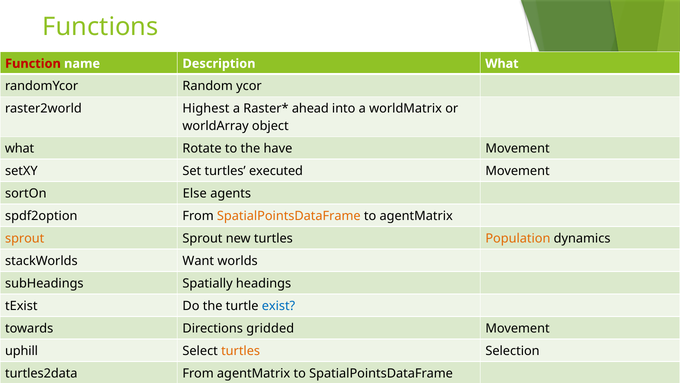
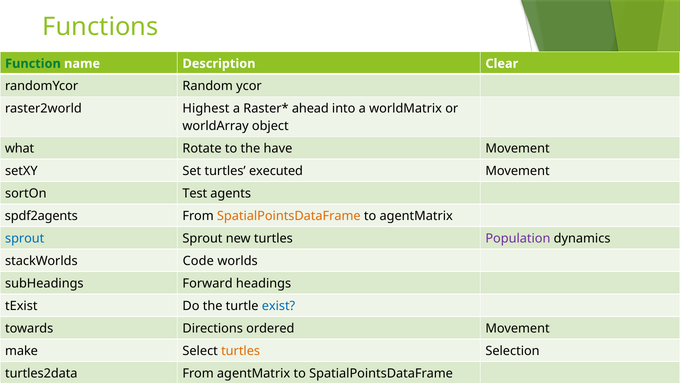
Function colour: red -> green (33, 64)
Description What: What -> Clear (502, 64)
Else: Else -> Test (195, 193)
spdf2option: spdf2option -> spdf2agents (41, 216)
sprout colour: orange -> blue (25, 238)
Population colour: orange -> purple (518, 238)
Want: Want -> Code (198, 261)
Spatially: Spatially -> Forward (208, 283)
gridded: gridded -> ordered (270, 328)
uphill: uphill -> make (22, 351)
